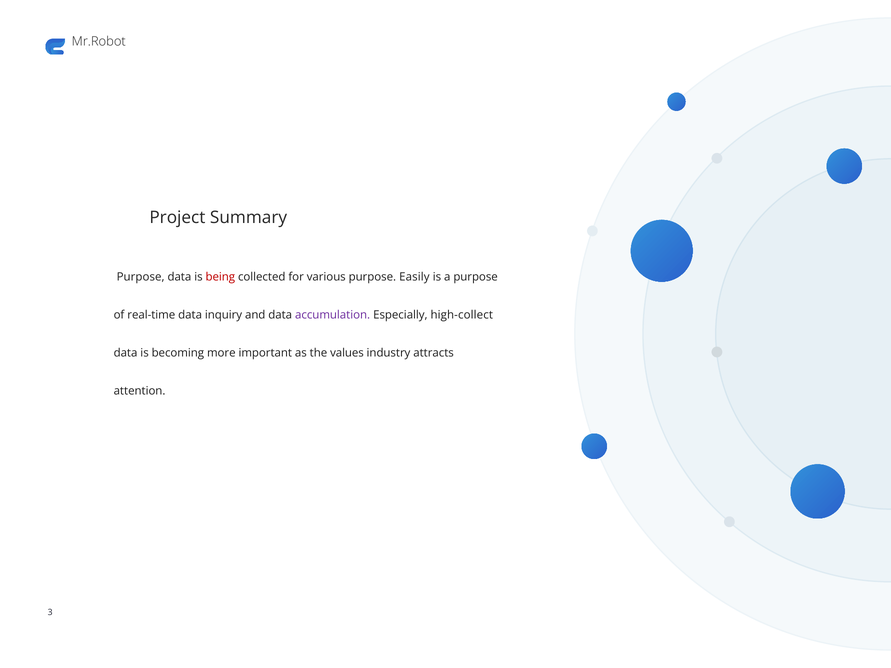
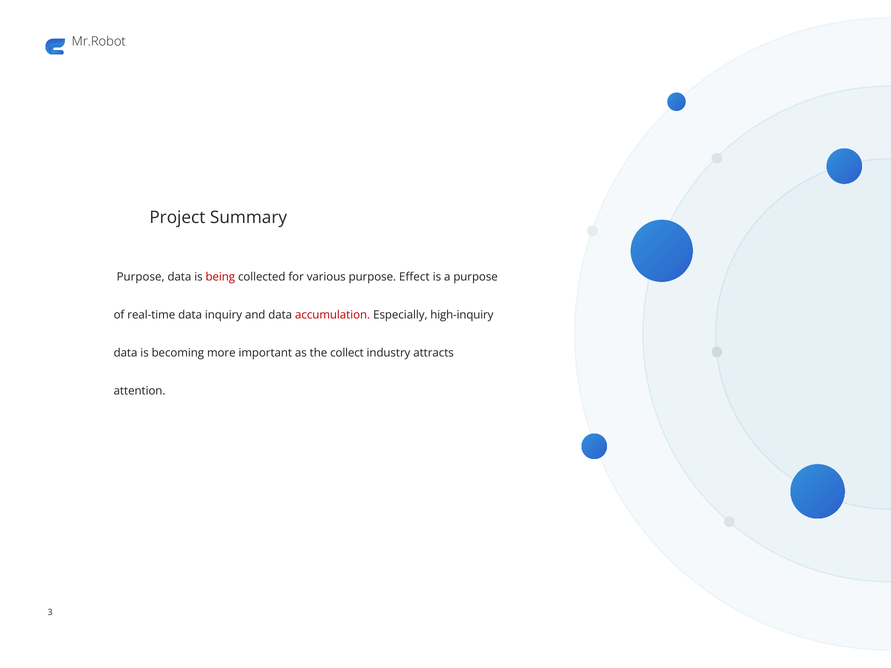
Easily: Easily -> Effect (414, 277)
accumulation colour: purple -> red (333, 315)
high-collect: high-collect -> high-inquiry (462, 315)
values: values -> collect (347, 353)
